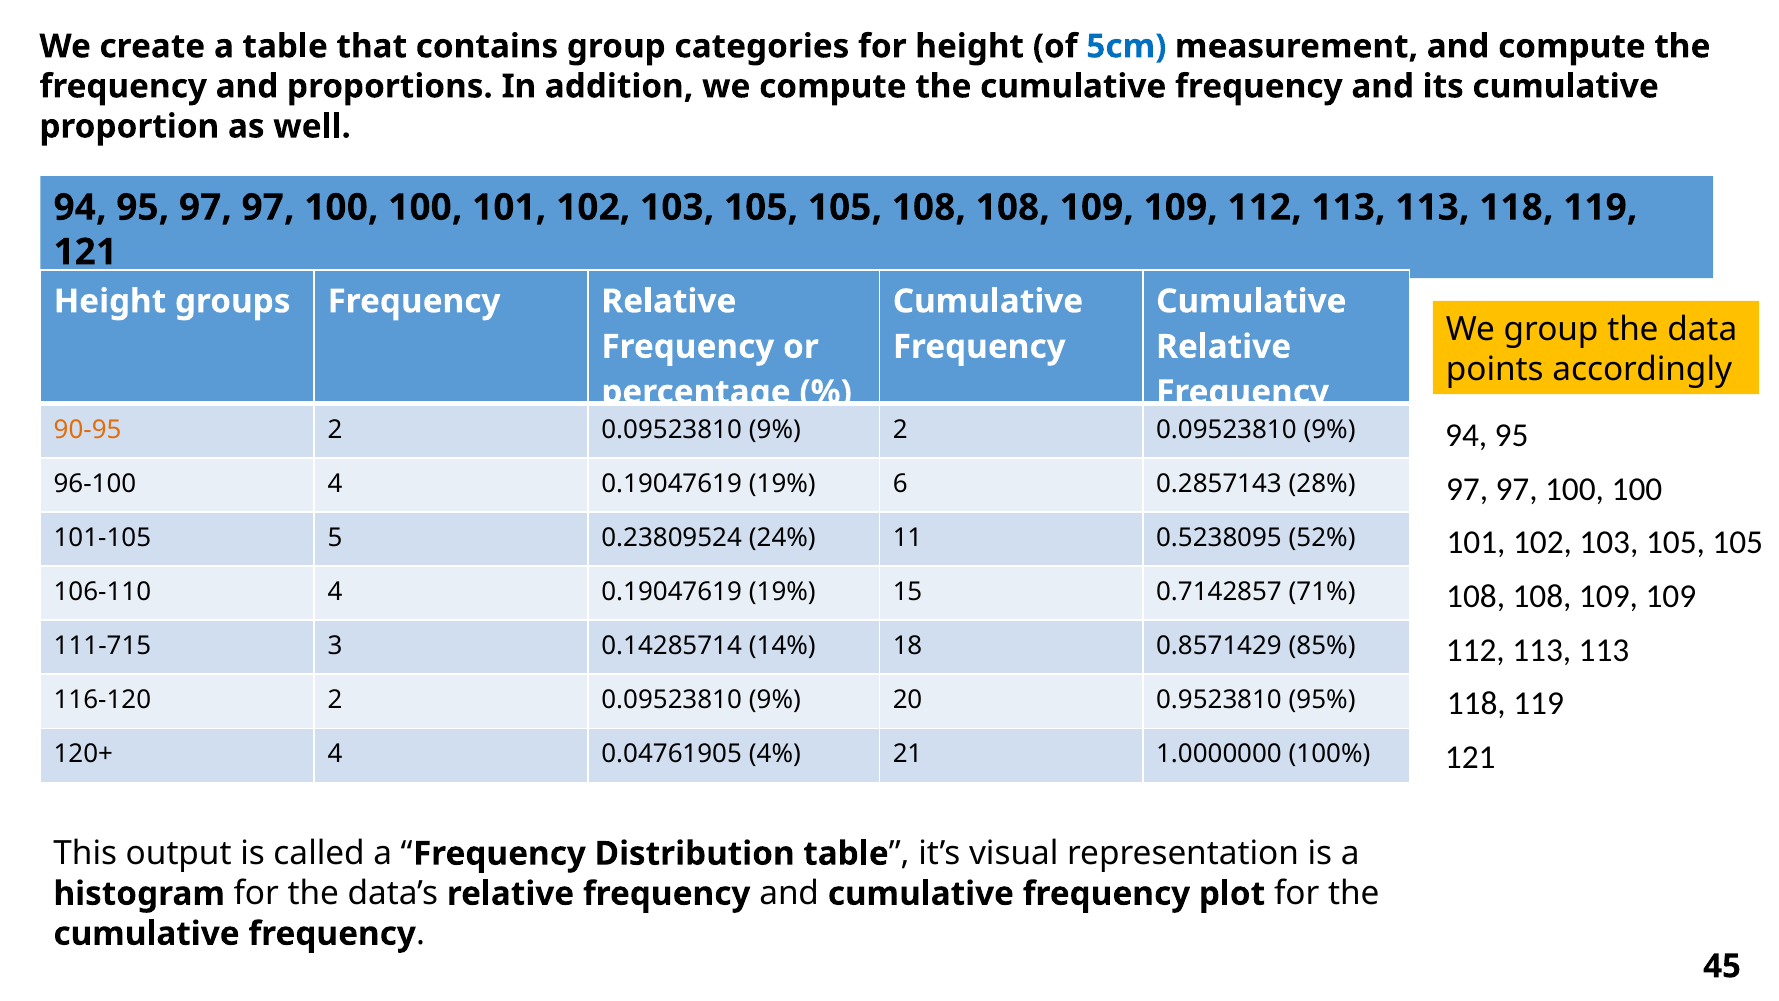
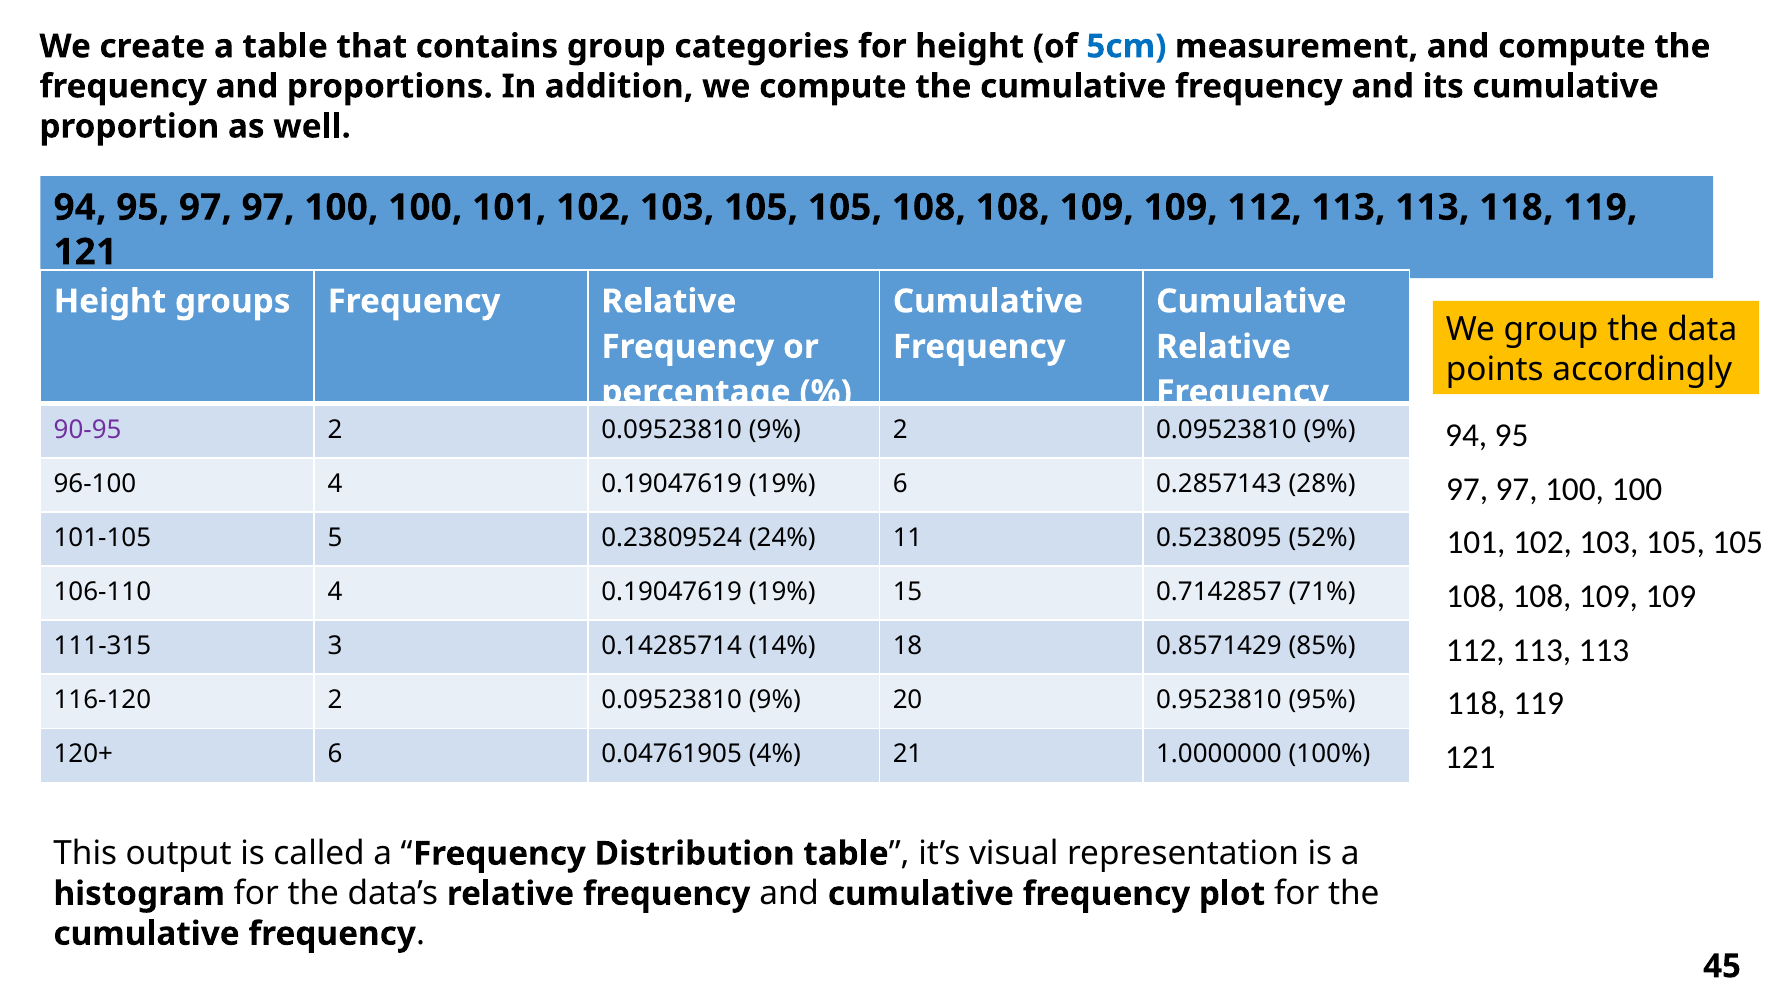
90-95 colour: orange -> purple (88, 429)
111-715: 111-715 -> 111-315 (102, 646)
120+ 4: 4 -> 6 (335, 754)
